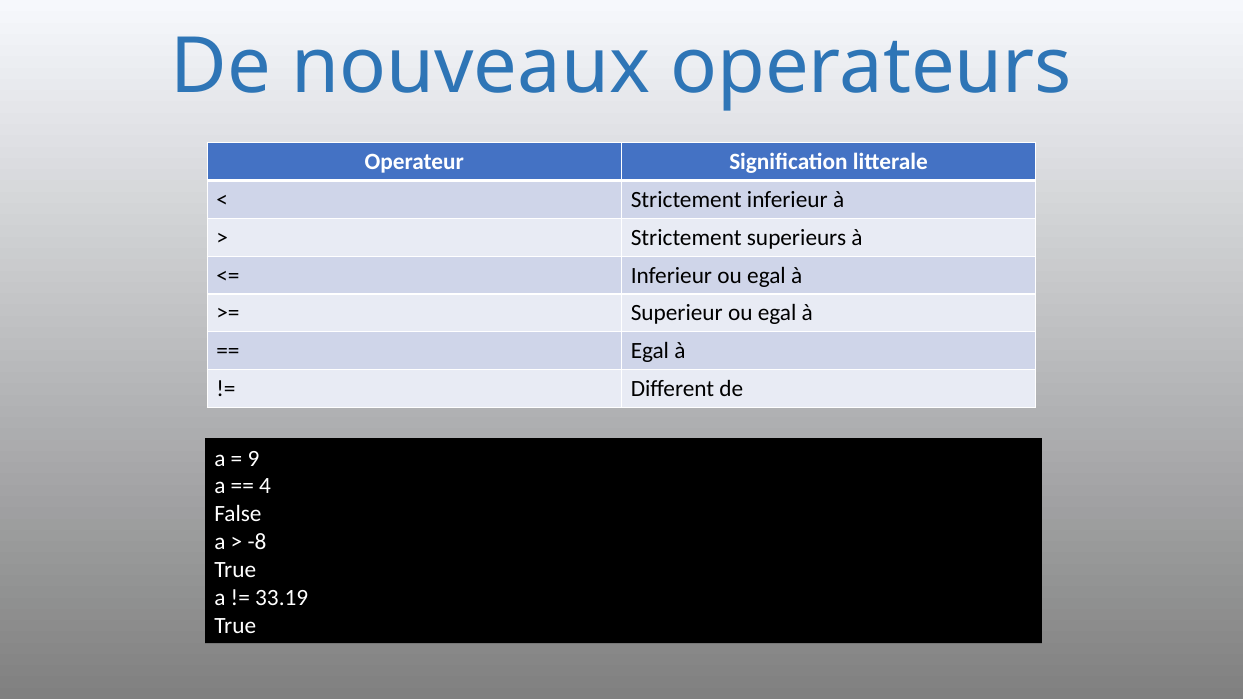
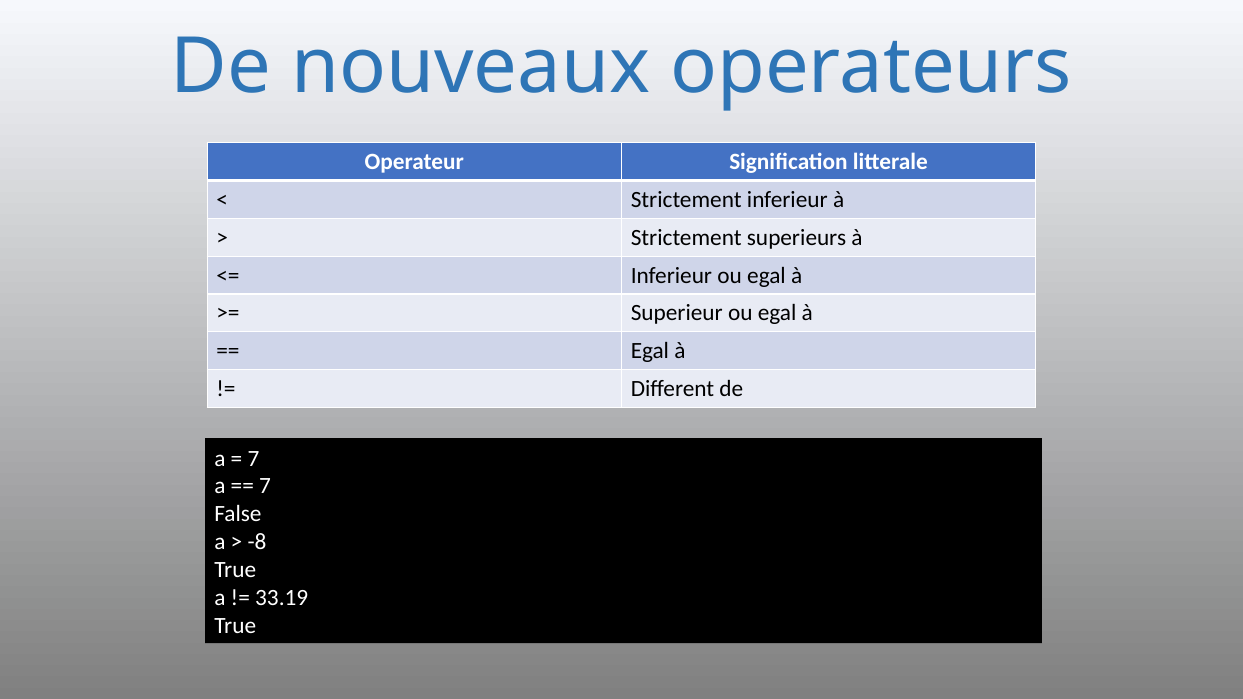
9: 9 -> 7 (253, 458)
4: 4 -> 7 (265, 486)
